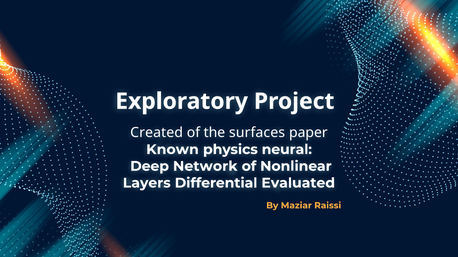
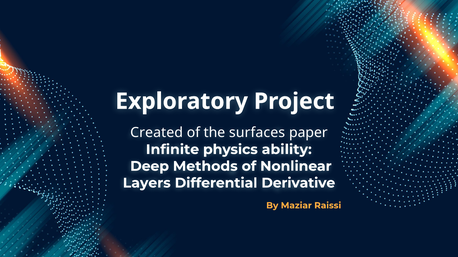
Known: Known -> Infinite (173, 150)
neural: neural -> ability (287, 150)
Network: Network -> Methods (205, 167)
Evaluated: Evaluated -> Derivative (298, 183)
